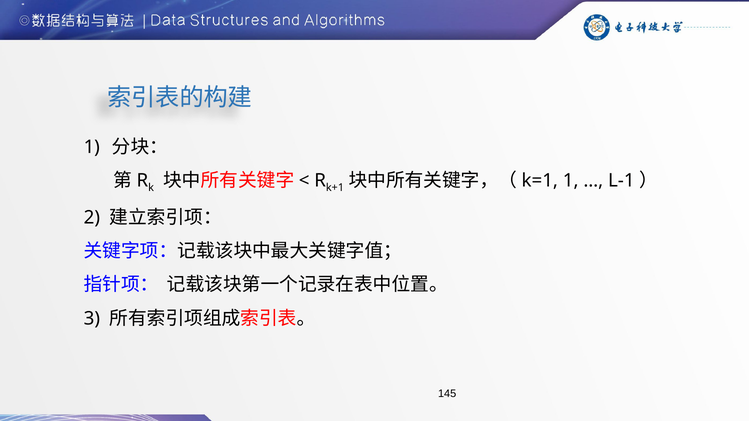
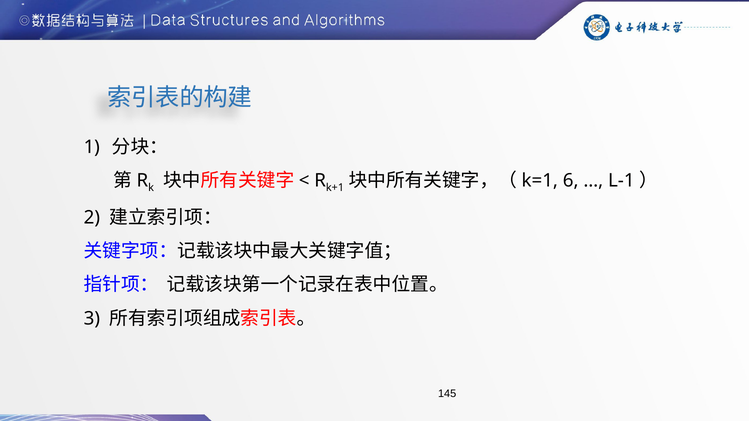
1: 1 -> 6 (571, 181)
